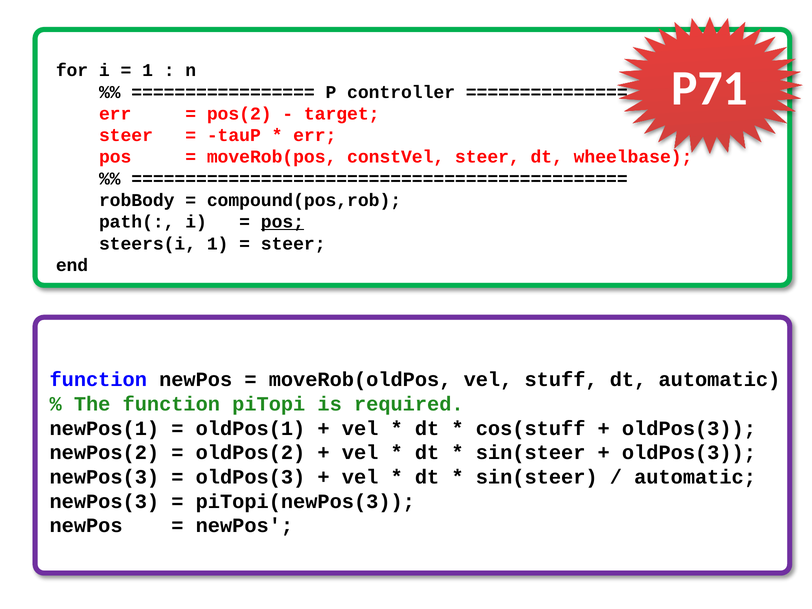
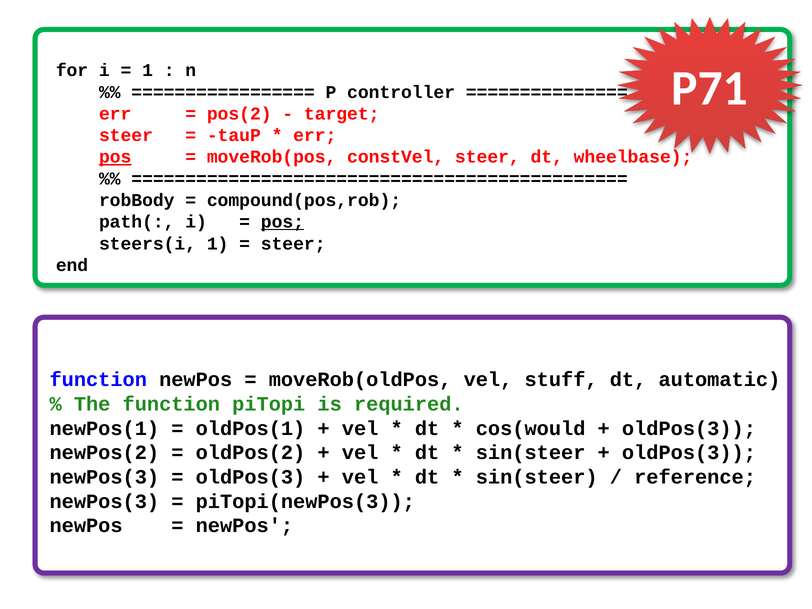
pos underline: none -> present (115, 157)
cos(stuff: cos(stuff -> cos(would (531, 428)
automatic: automatic -> reference (695, 477)
